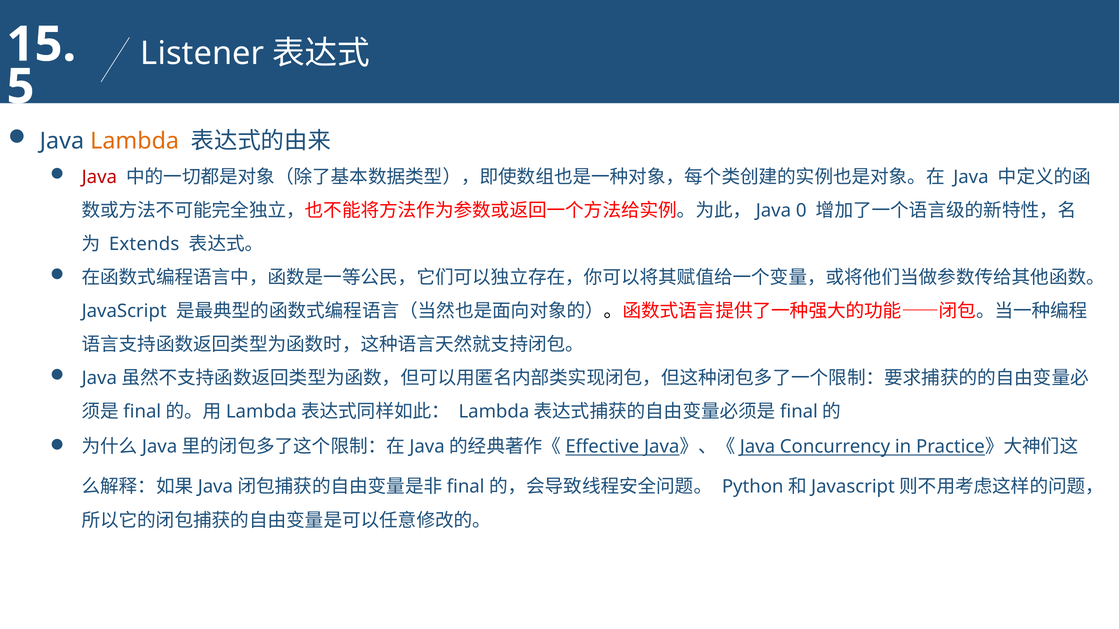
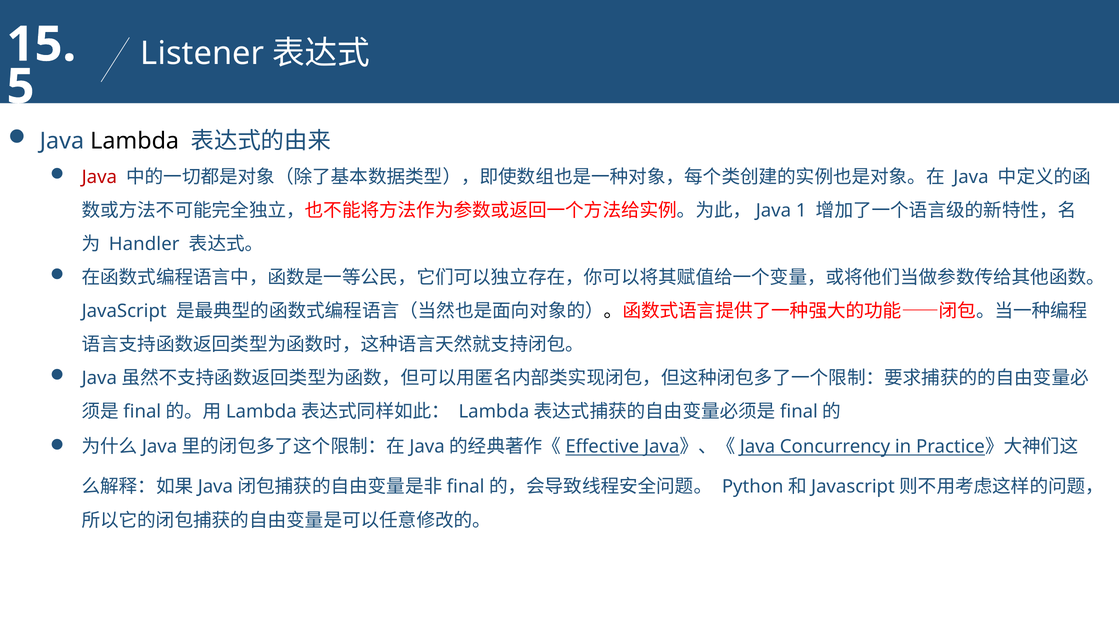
Lambda colour: orange -> black (135, 141)
0: 0 -> 1 (801, 211)
Extends: Extends -> Handler (144, 244)
